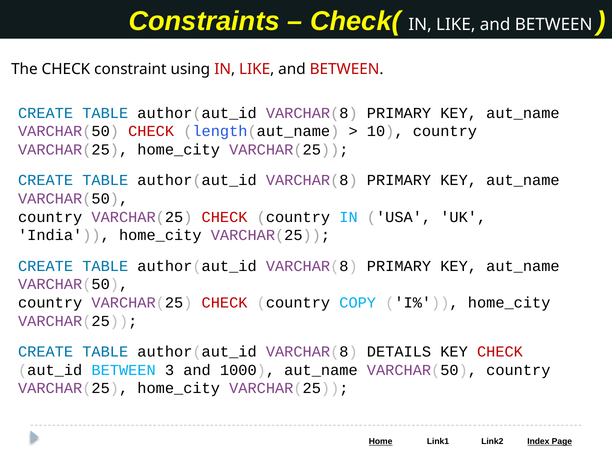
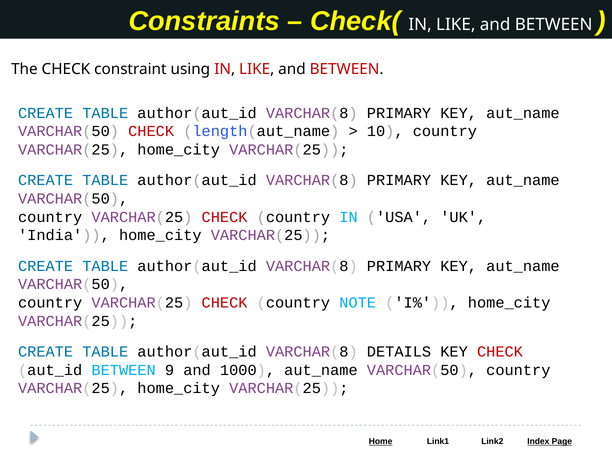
COPY: COPY -> NOTE (358, 303)
3: 3 -> 9 (169, 370)
